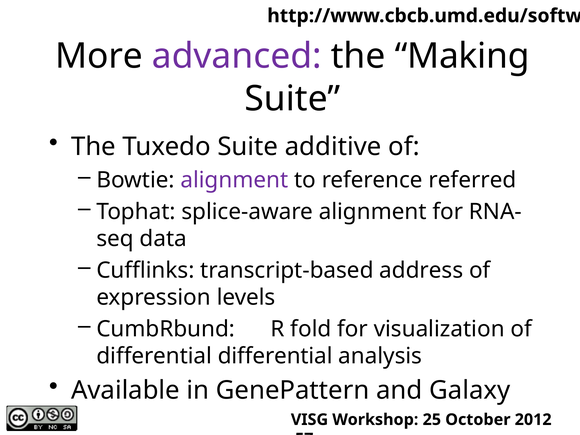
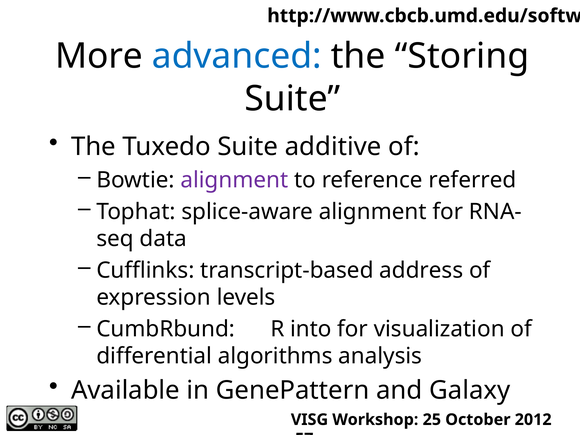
advanced colour: purple -> blue (237, 56)
Making: Making -> Storing (462, 56)
fold: fold -> into (311, 329)
differential differential: differential -> algorithms (275, 356)
